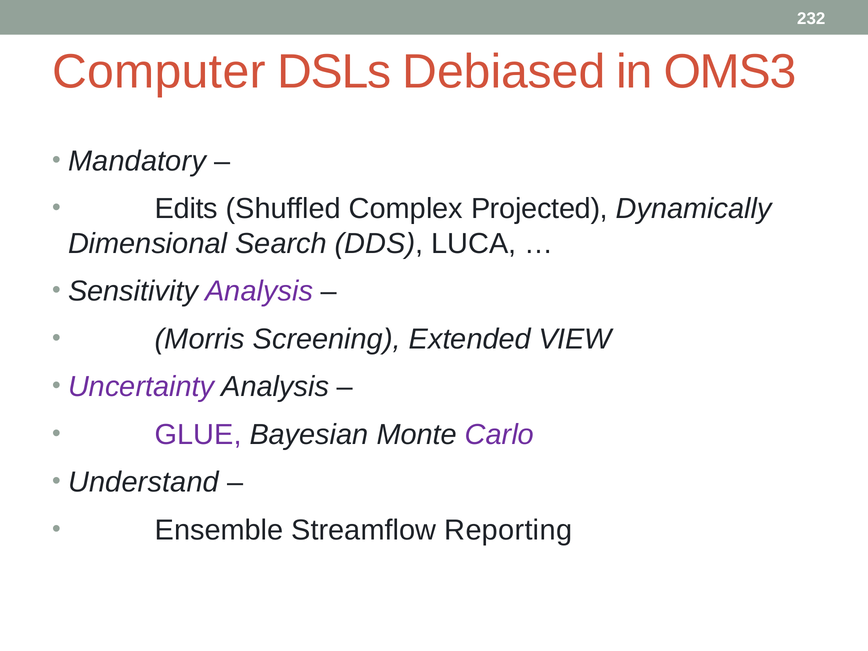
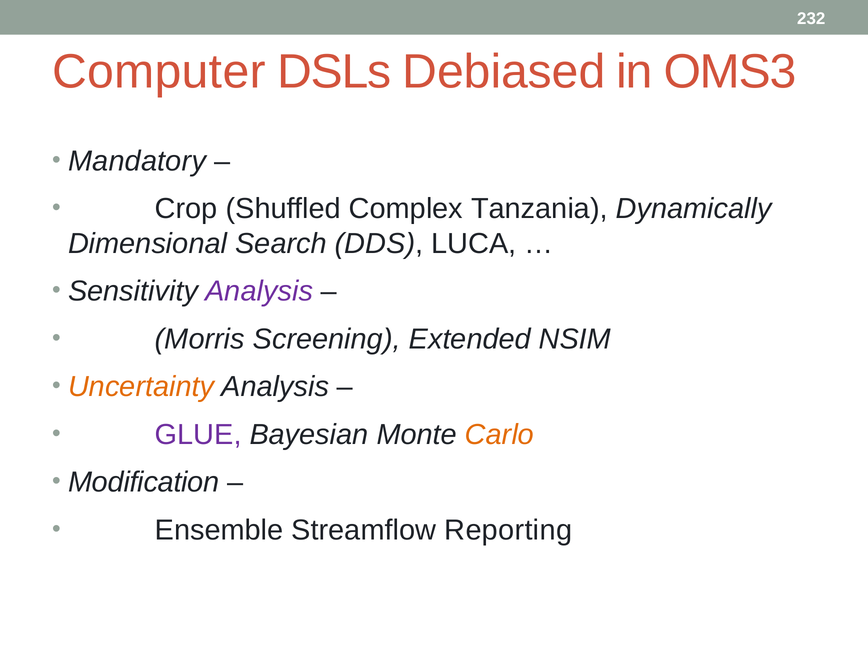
Edits: Edits -> Crop (186, 209)
Projected: Projected -> Tanzania (539, 209)
VIEW: VIEW -> NSIM (575, 339)
Uncertainty colour: purple -> orange (141, 387)
Carlo colour: purple -> orange (499, 435)
Understand: Understand -> Modification (144, 482)
